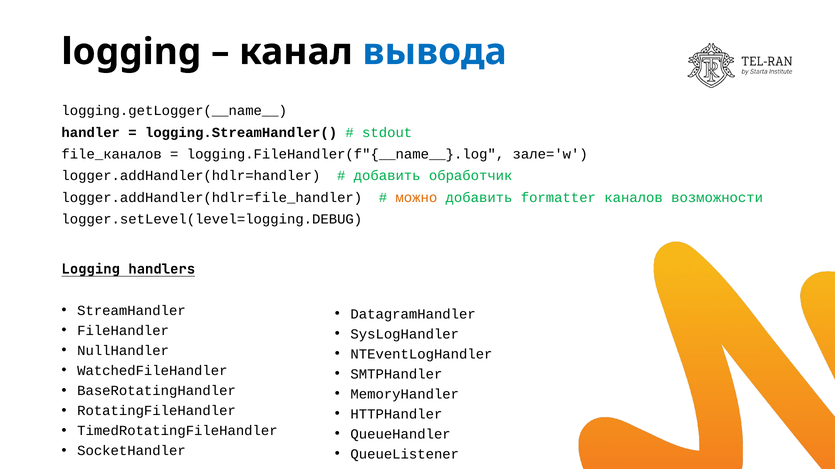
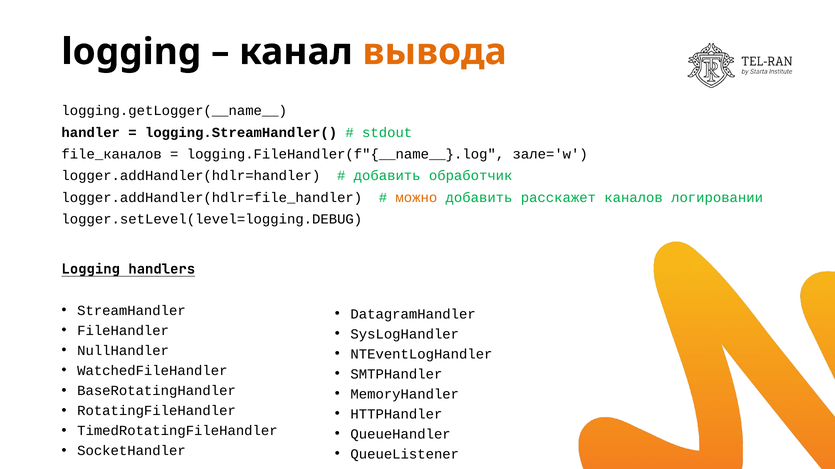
вывода colour: blue -> orange (435, 52)
formatter: formatter -> расскажет (558, 198)
возможности: возможности -> логировании (717, 198)
